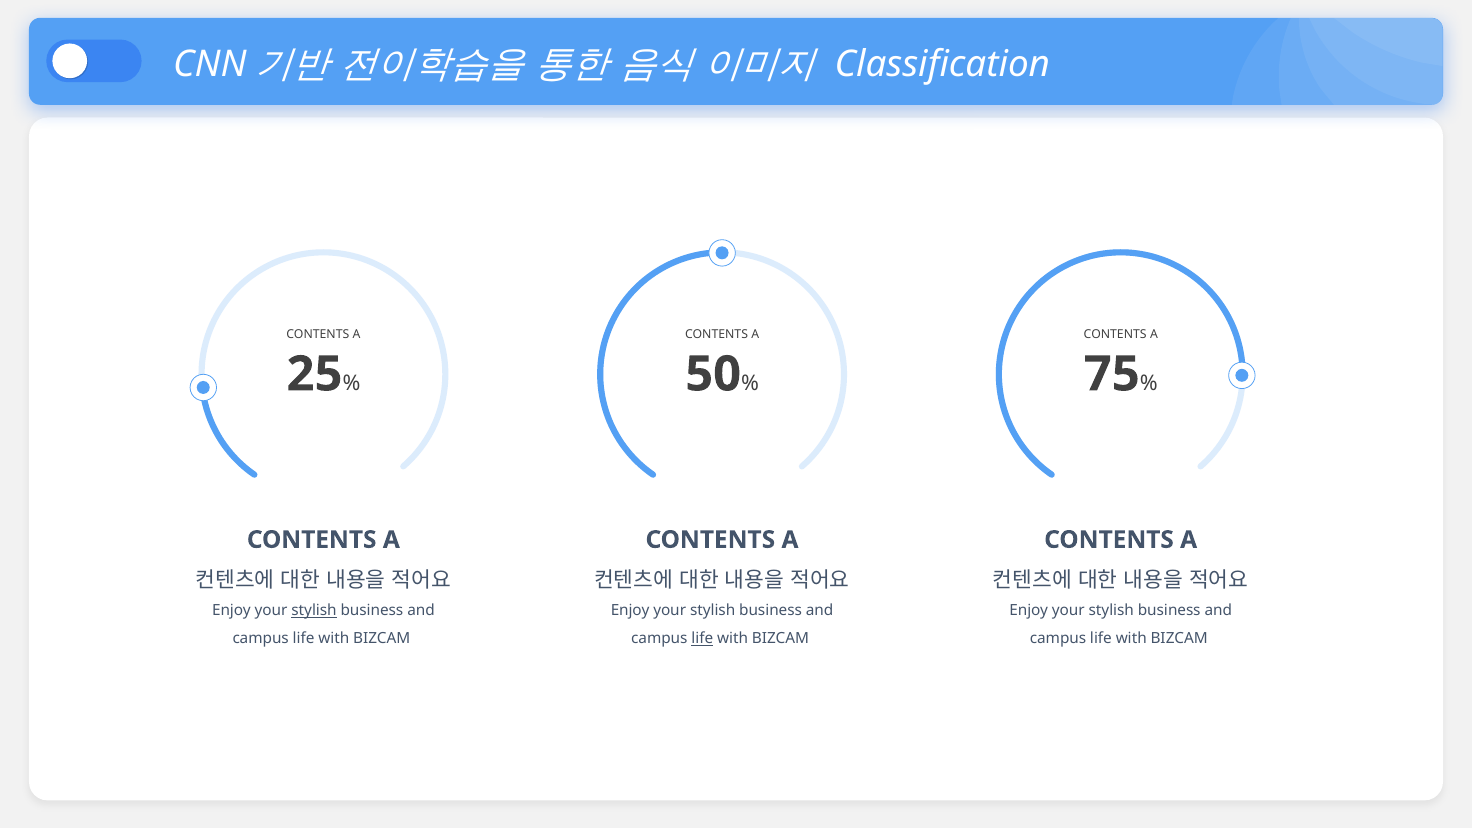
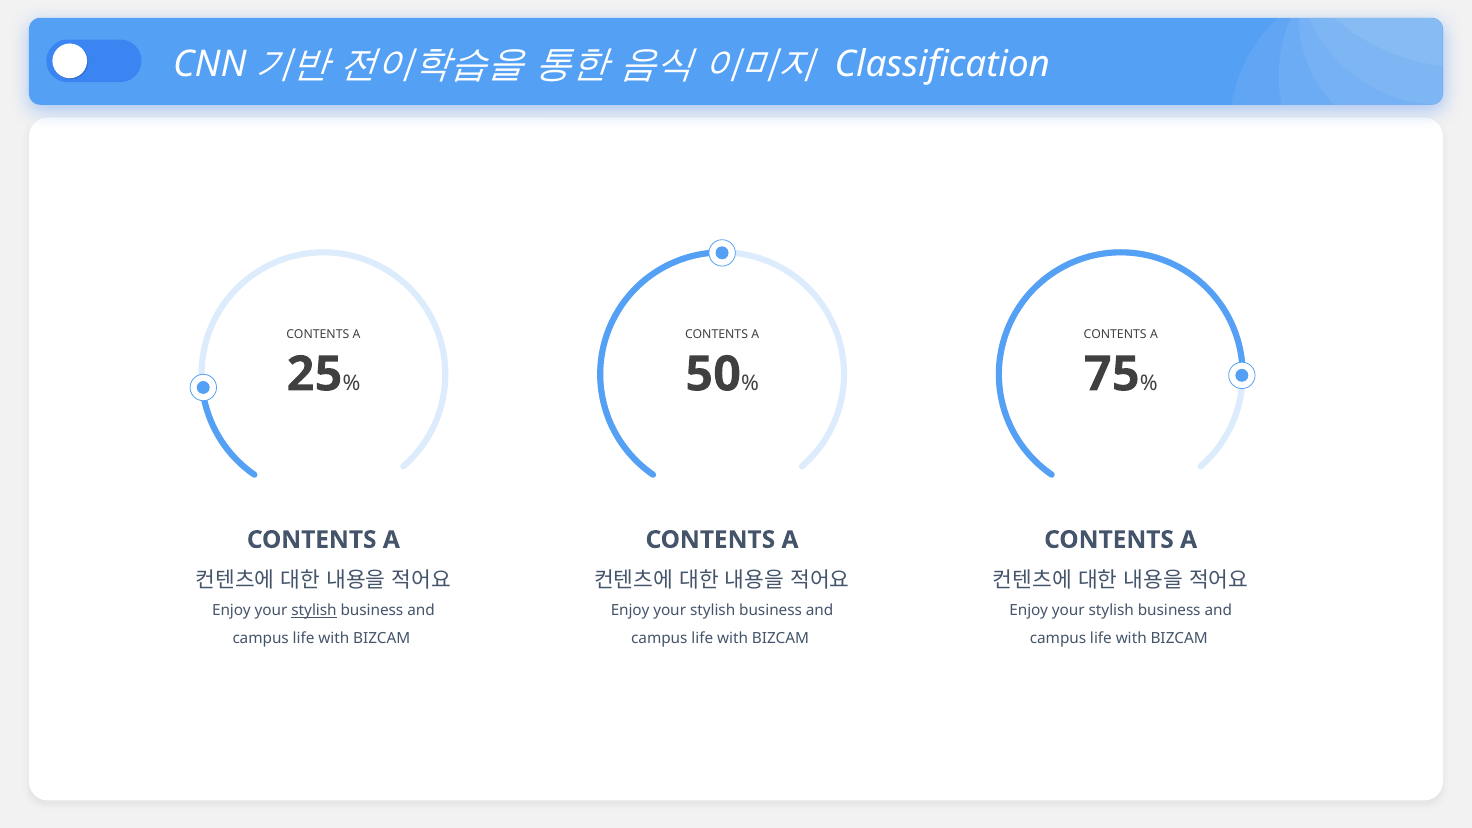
life underline: present -> none (702, 639)
